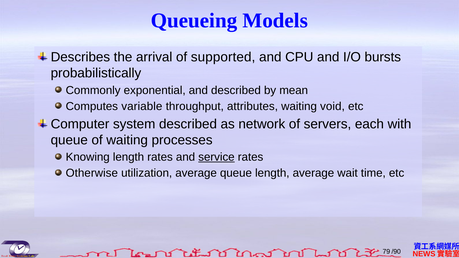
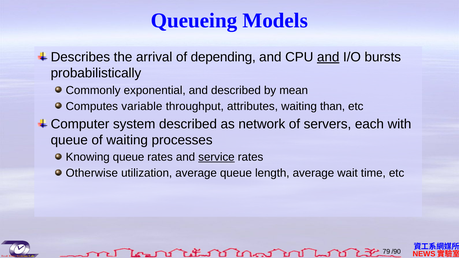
supported: supported -> depending (223, 57)
and underline: none -> present (328, 57)
void: void -> than (333, 106)
Knowing length: length -> queue (129, 157)
